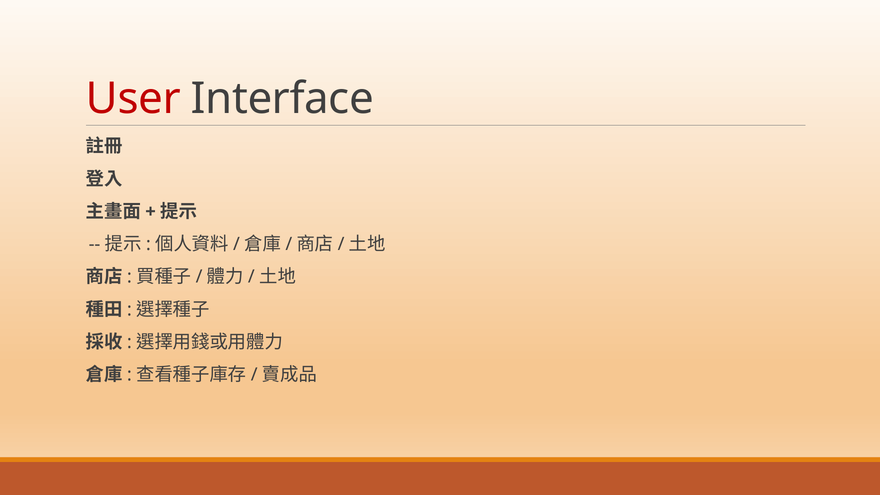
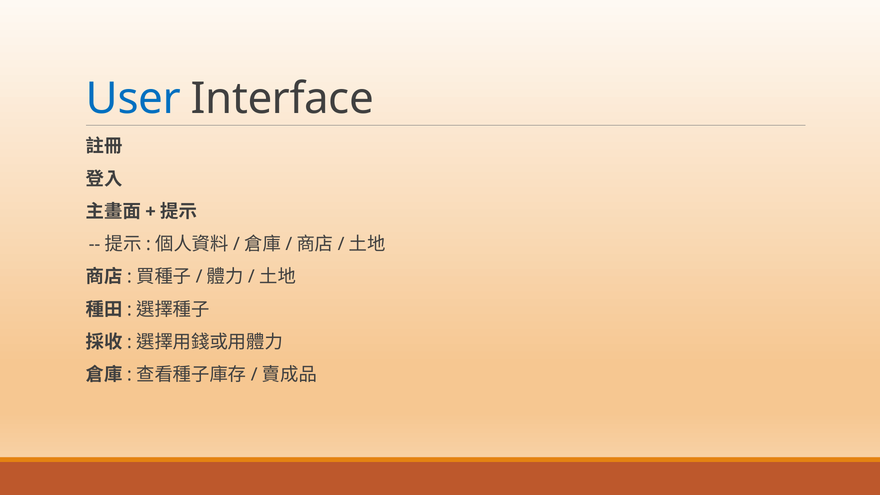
User colour: red -> blue (133, 99)
